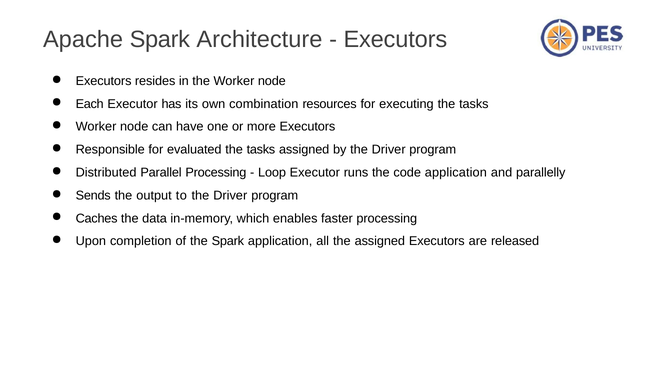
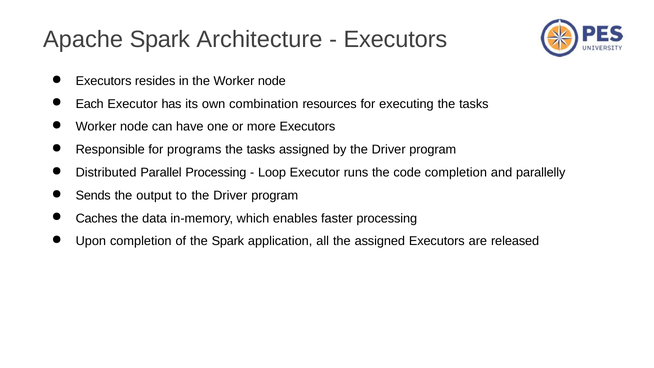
evaluated: evaluated -> programs (194, 150)
code application: application -> completion (456, 173)
